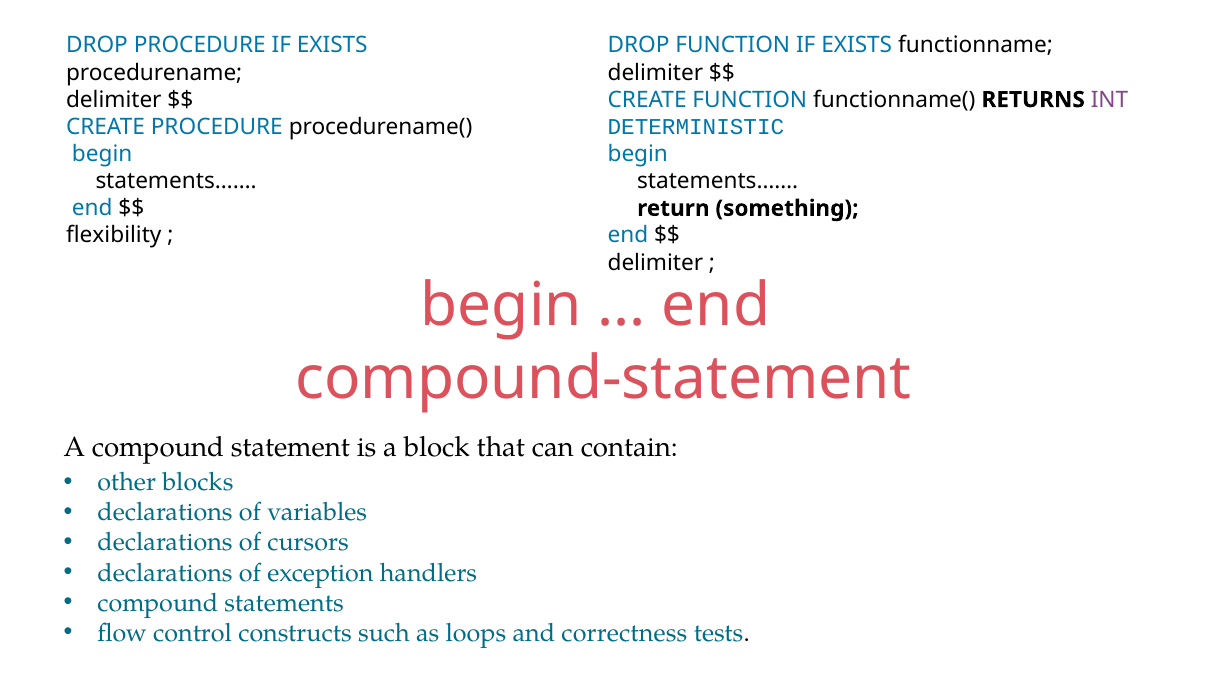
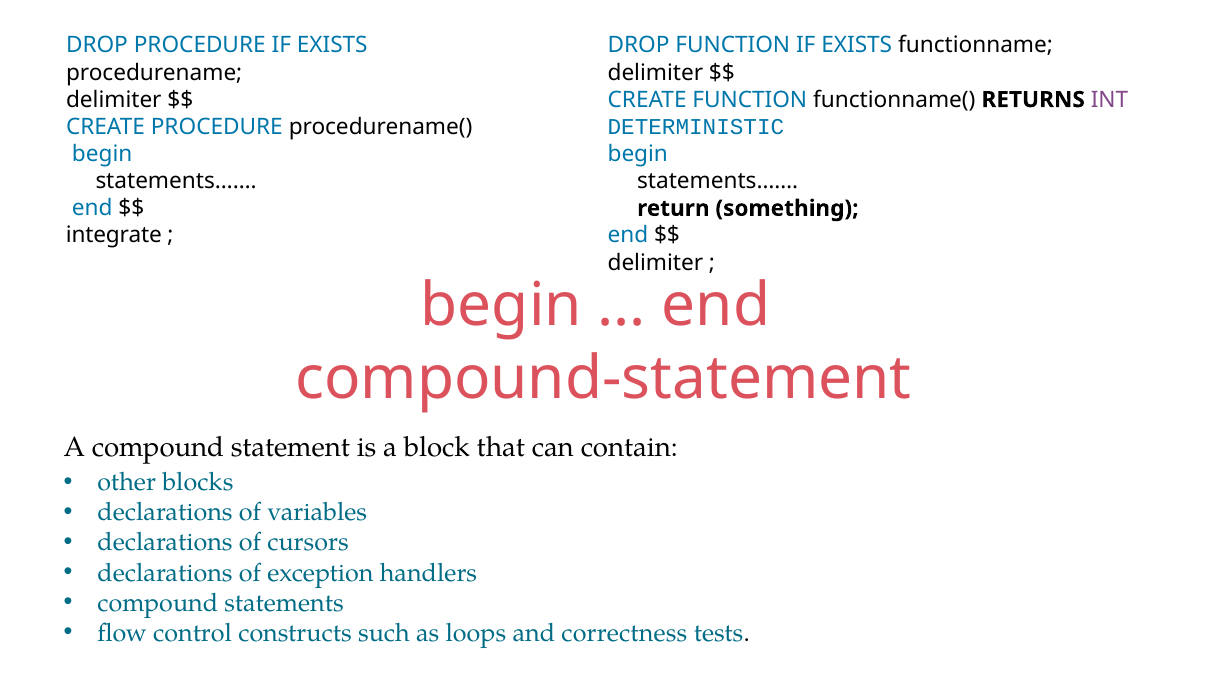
flexibility: flexibility -> integrate (114, 235)
